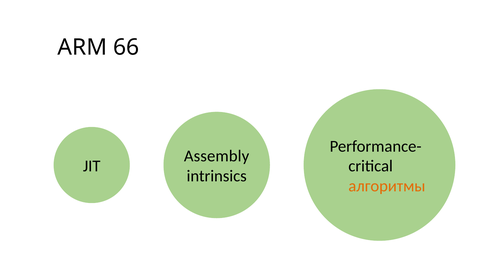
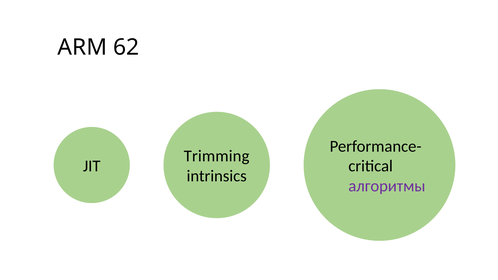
66: 66 -> 62 (126, 47)
Assembly: Assembly -> Trimming (217, 156)
алгоритмы colour: orange -> purple (387, 186)
